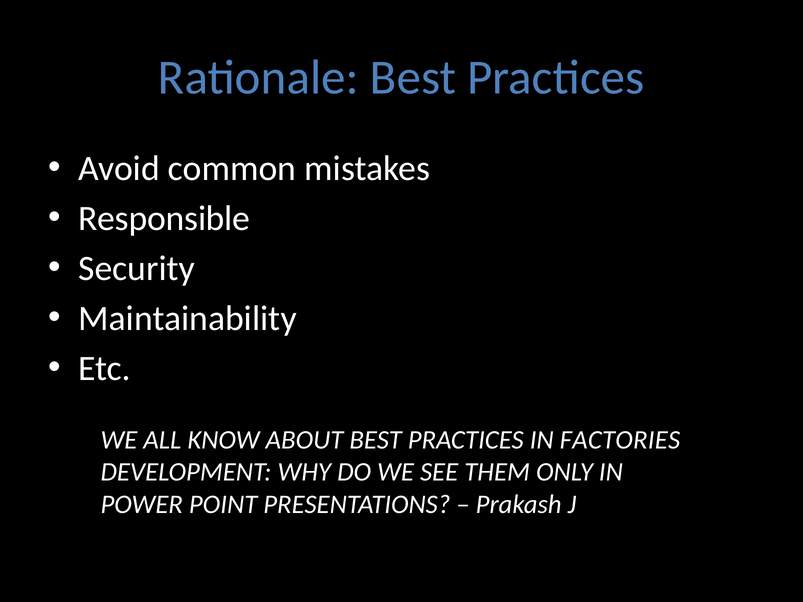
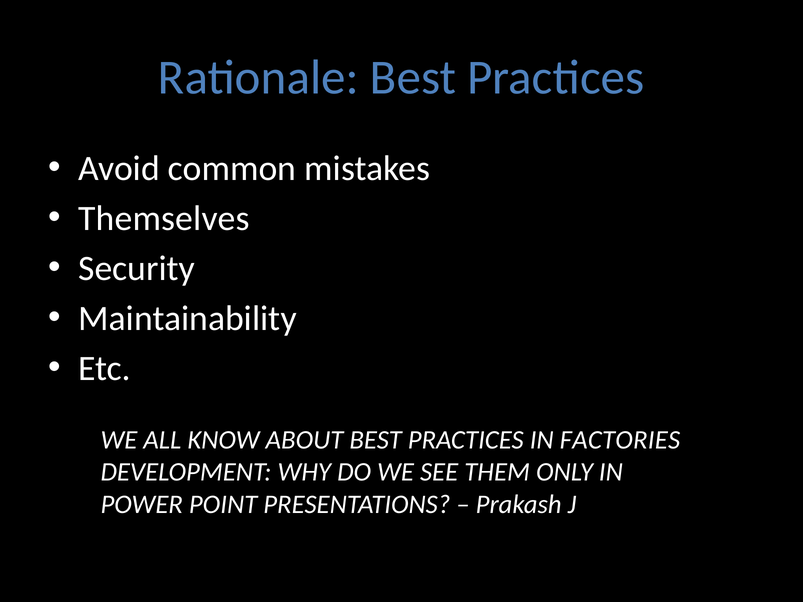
Responsible: Responsible -> Themselves (164, 218)
